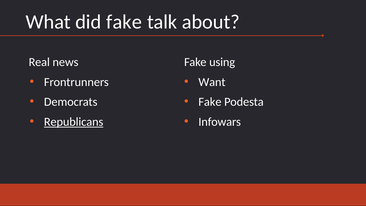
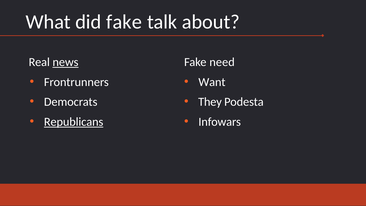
news underline: none -> present (65, 62)
using: using -> need (222, 62)
Fake: Fake -> They (210, 102)
